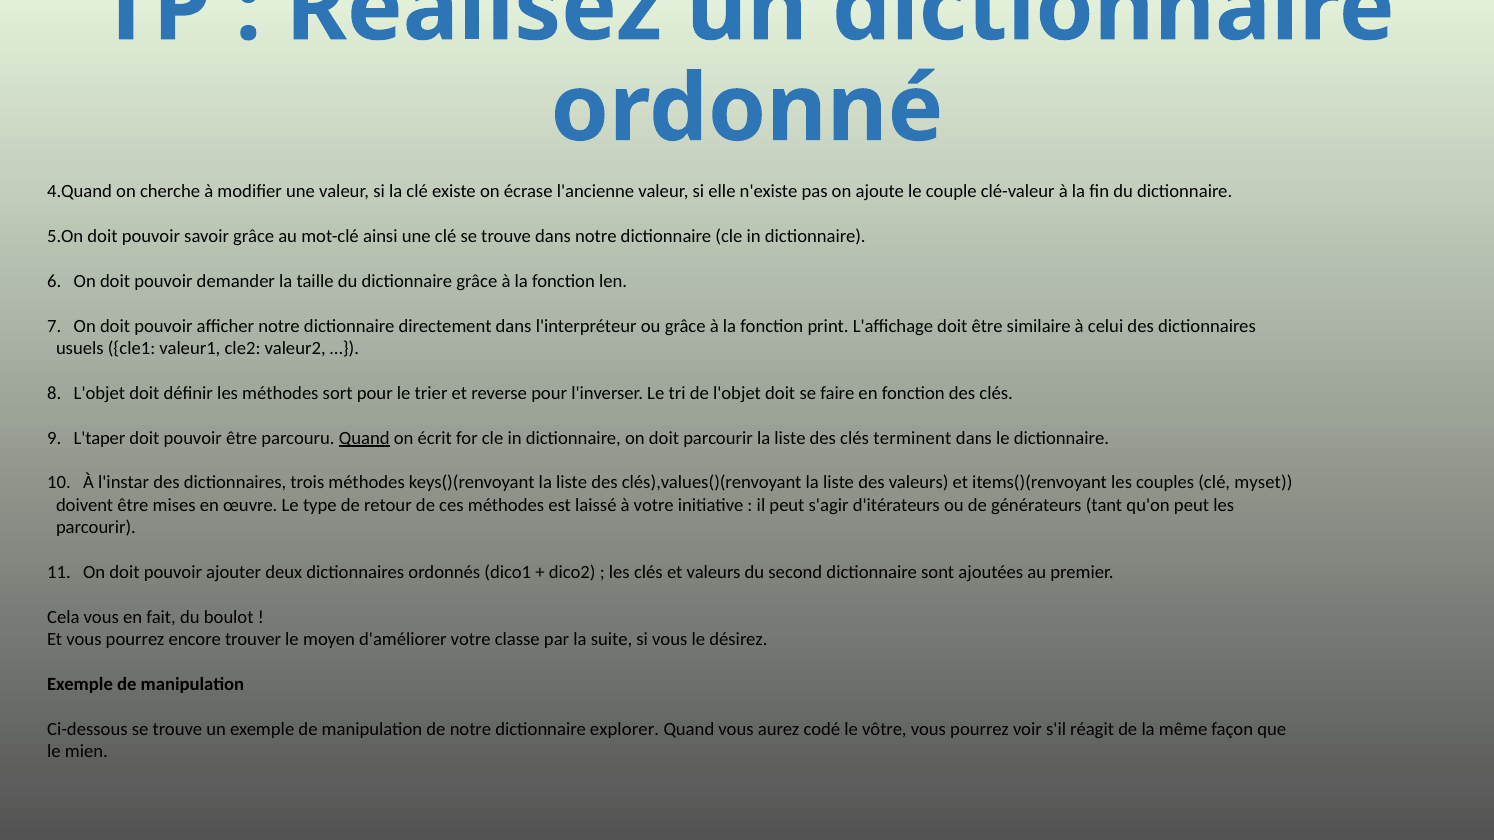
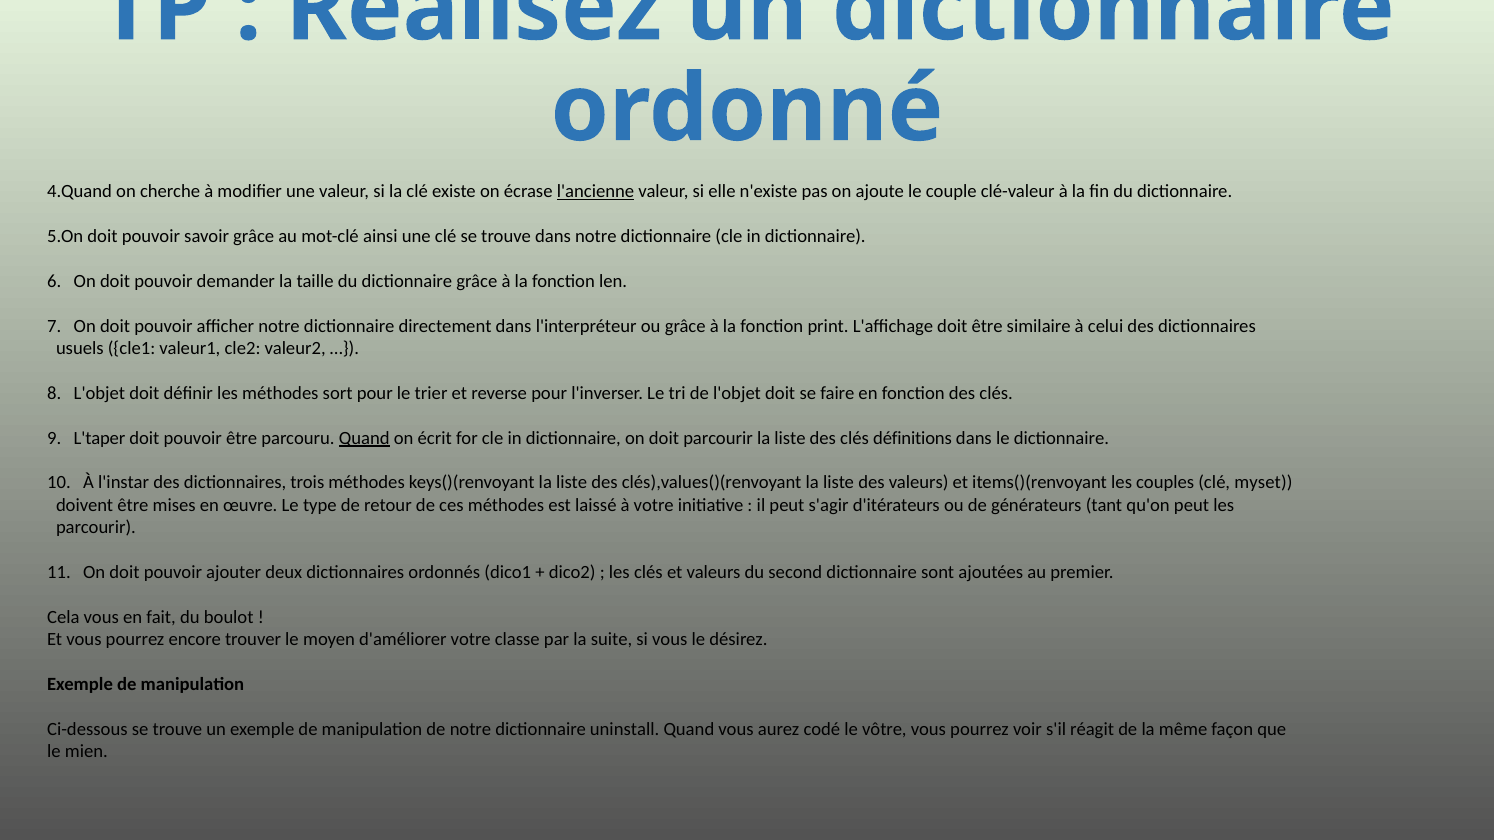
l'ancienne underline: none -> present (596, 192)
terminent: terminent -> définitions (913, 438)
explorer: explorer -> uninstall (625, 730)
